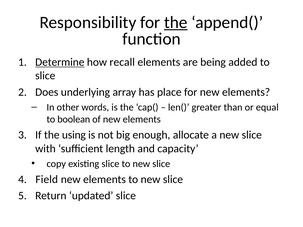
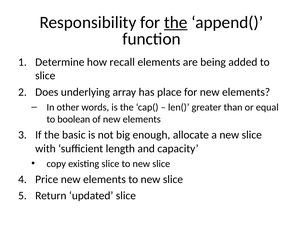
Determine underline: present -> none (60, 62)
using: using -> basic (74, 135)
Field: Field -> Price (47, 180)
